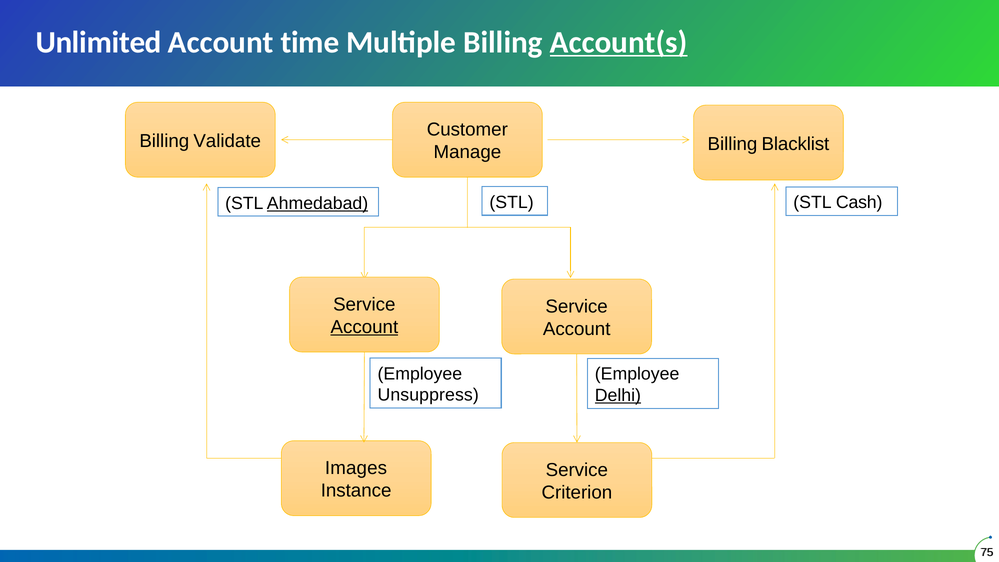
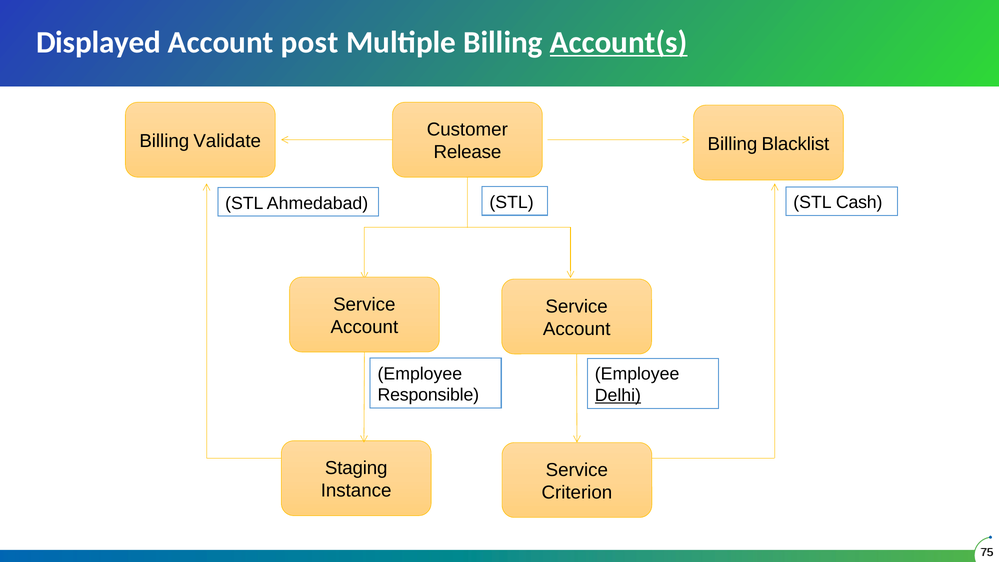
Unlimited: Unlimited -> Displayed (99, 42)
time: time -> post (310, 42)
Manage: Manage -> Release (467, 152)
Ahmedabad underline: present -> none (318, 203)
Account underline: present -> none (364, 327)
Unsuppress: Unsuppress -> Responsible (428, 395)
Images: Images -> Staging (356, 468)
